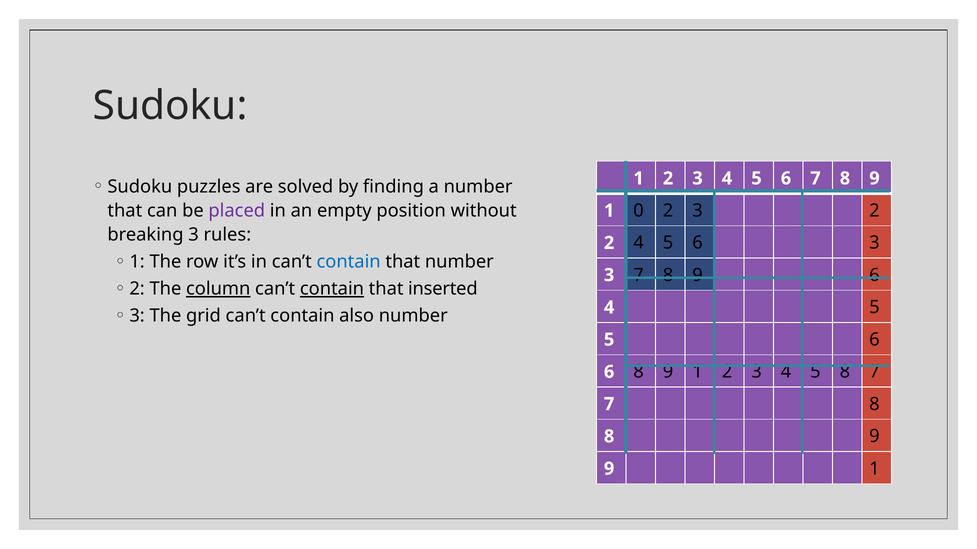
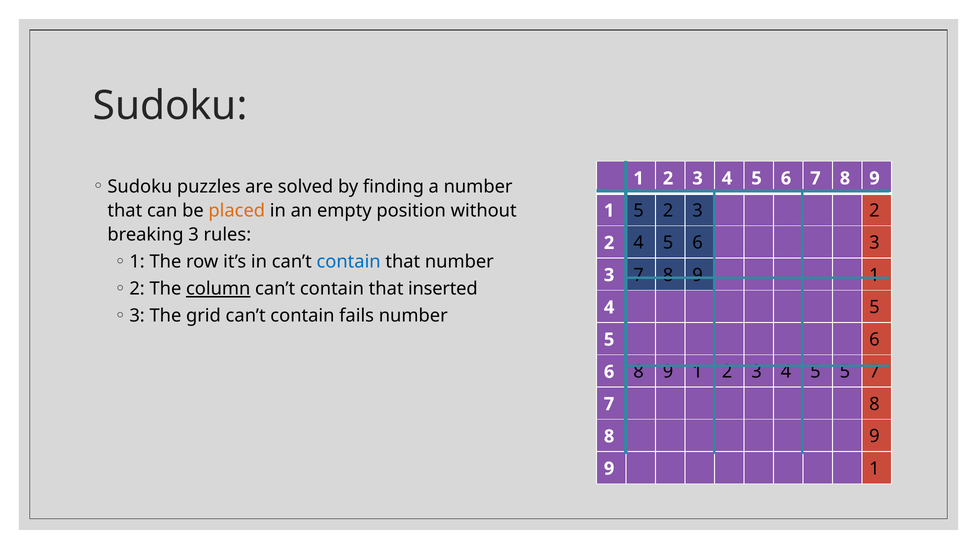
placed colour: purple -> orange (237, 211)
1 0: 0 -> 5 (639, 211)
6: 6 -> 1 (874, 275)
contain underline: present -> none (332, 289)
also: also -> fails (357, 316)
3 4 5 8: 8 -> 5 (845, 372)
